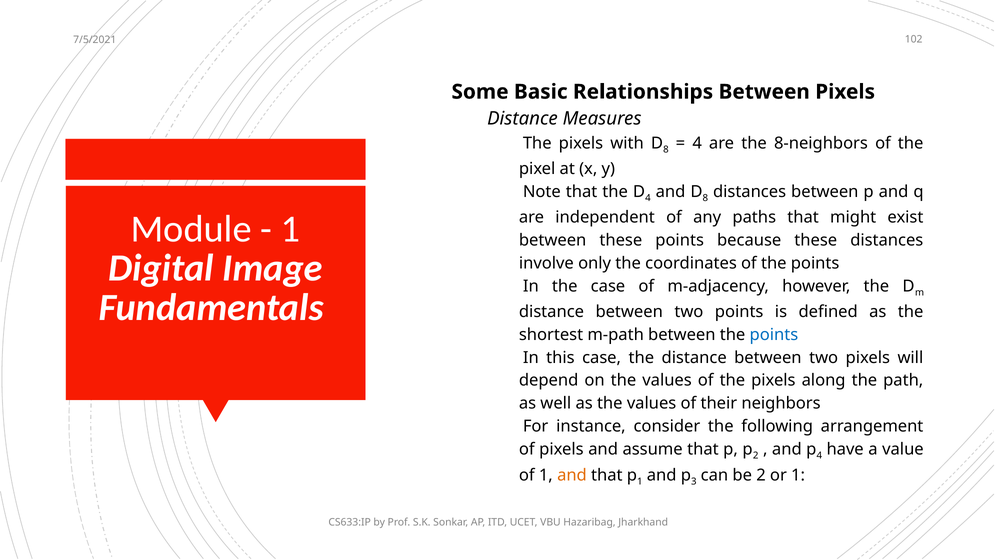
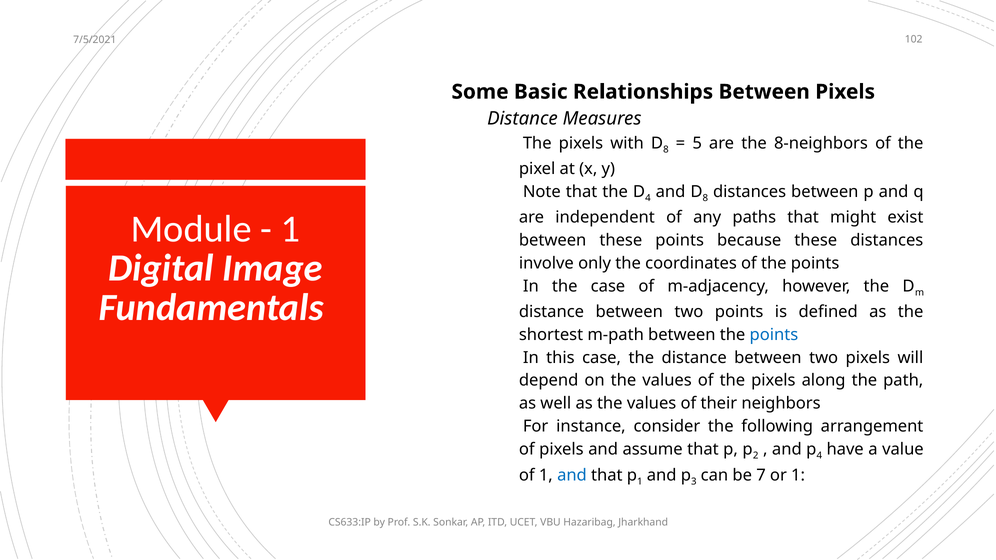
4: 4 -> 5 (697, 143)
and colour: orange -> blue (572, 475)
be 2: 2 -> 7 (761, 475)
